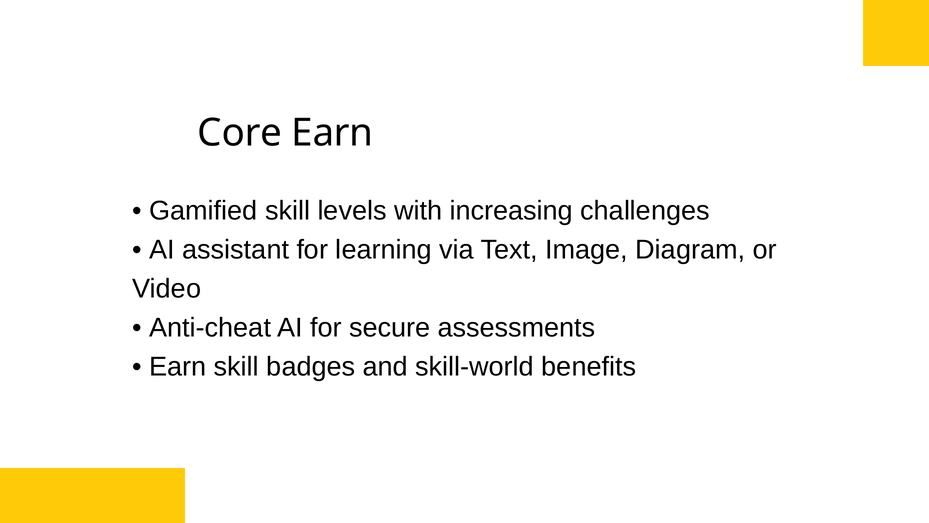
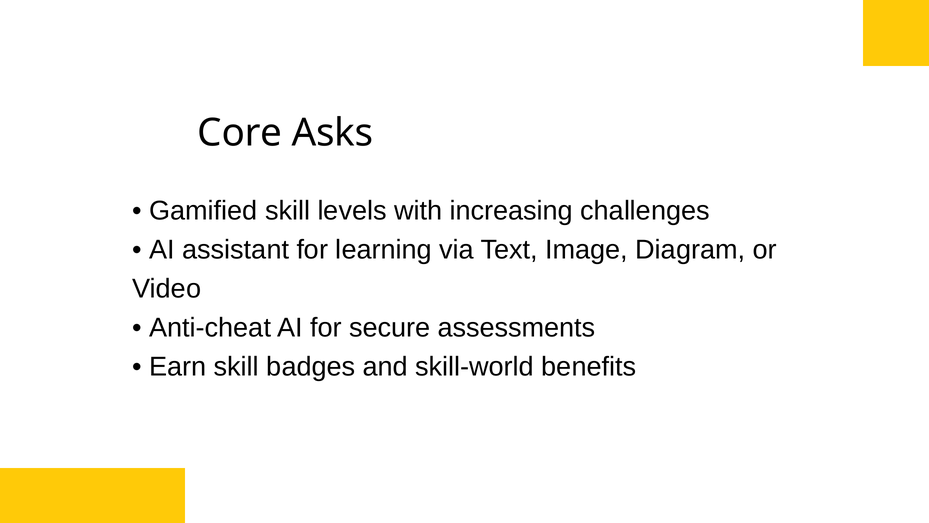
Core Earn: Earn -> Asks (332, 133)
